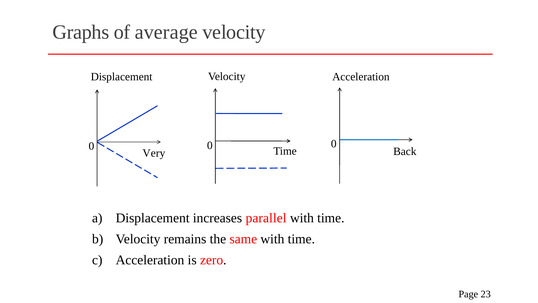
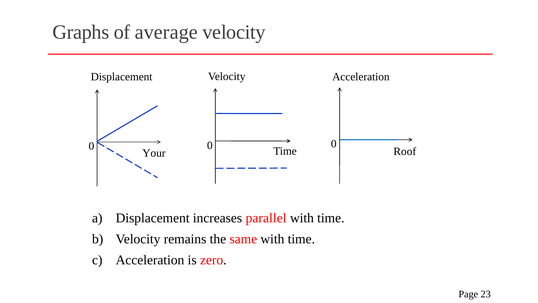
Back: Back -> Roof (405, 151)
Very: Very -> Your (154, 153)
